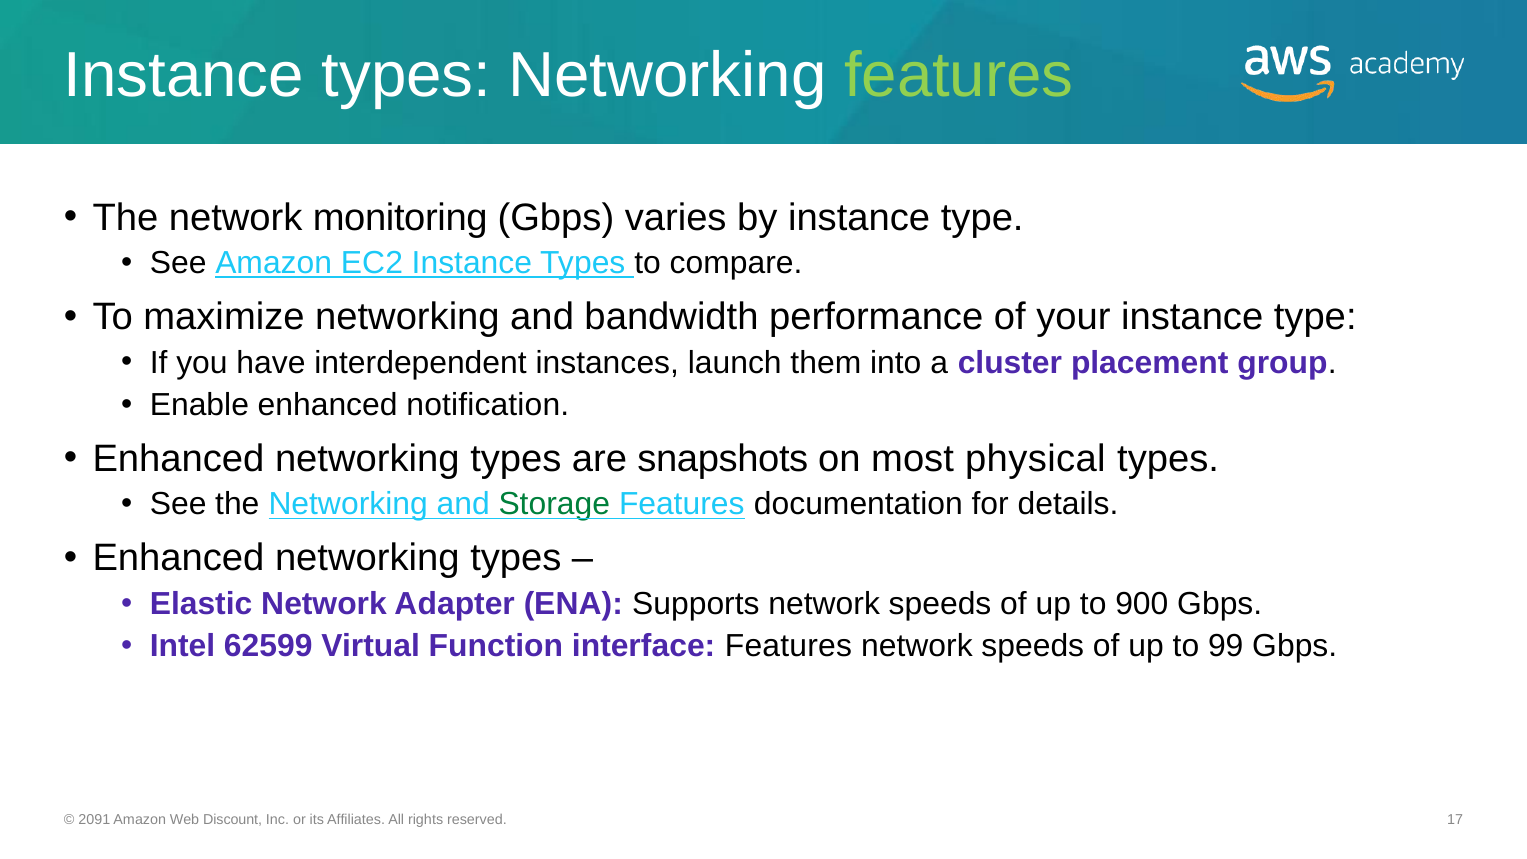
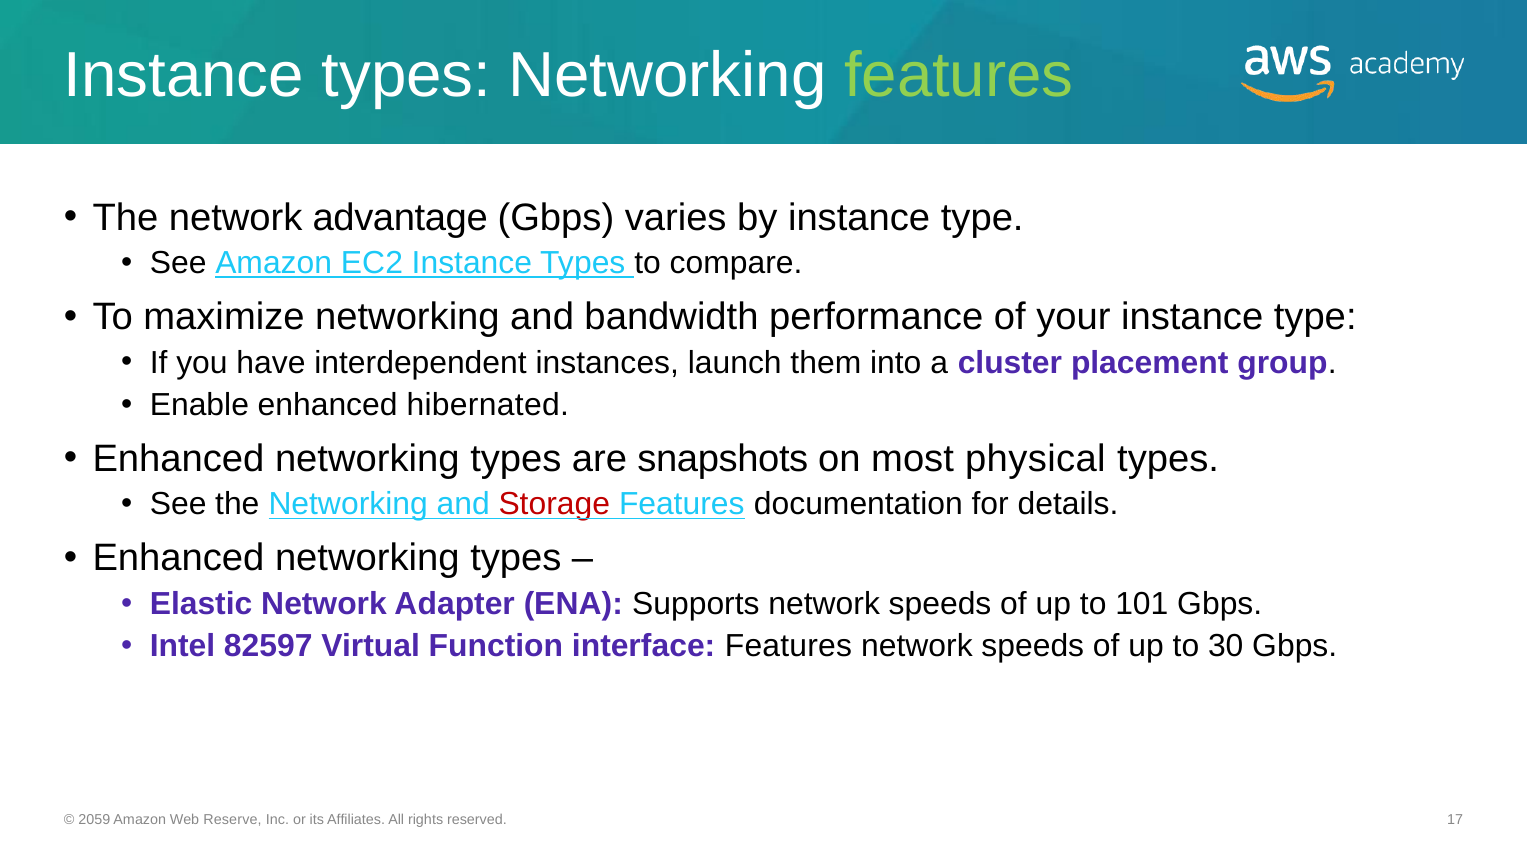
monitoring: monitoring -> advantage (400, 218)
notification: notification -> hibernated (488, 405)
Storage colour: green -> red (554, 504)
900: 900 -> 101 (1142, 604)
62599: 62599 -> 82597 (268, 646)
99: 99 -> 30 (1226, 646)
2091: 2091 -> 2059 (94, 820)
Discount: Discount -> Reserve (232, 820)
